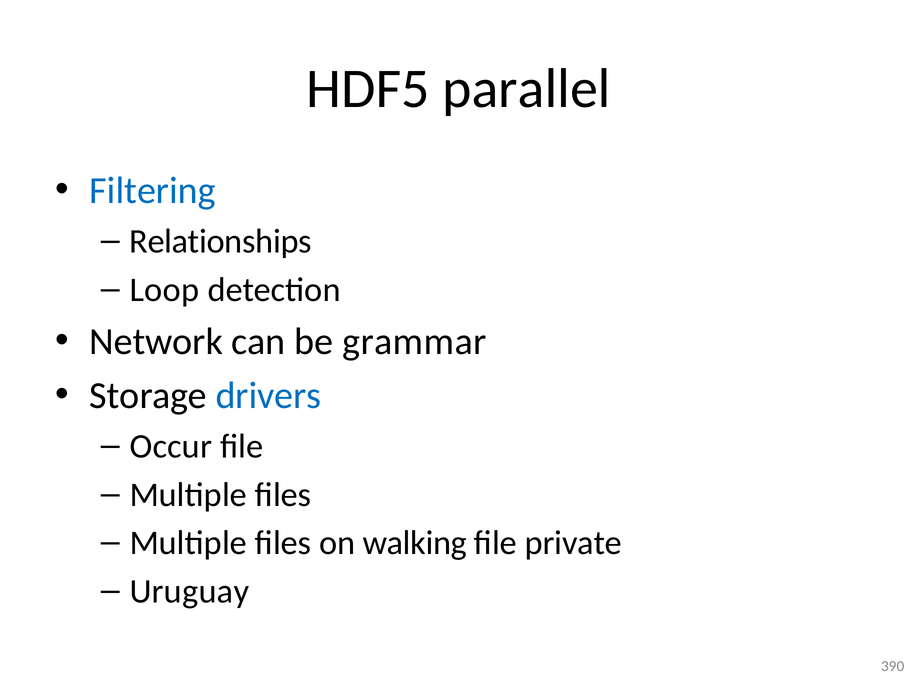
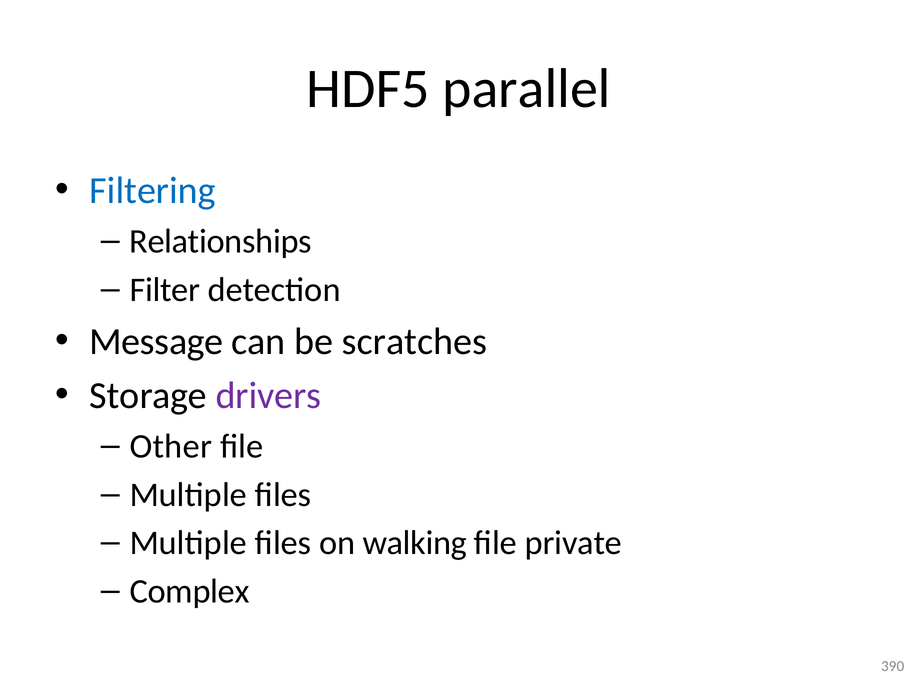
Loop: Loop -> Filter (165, 290)
Network: Network -> Message (156, 342)
grammar: grammar -> scratches (415, 342)
drivers colour: blue -> purple (268, 396)
Occur: Occur -> Other (171, 446)
Uruguay: Uruguay -> Complex (190, 591)
